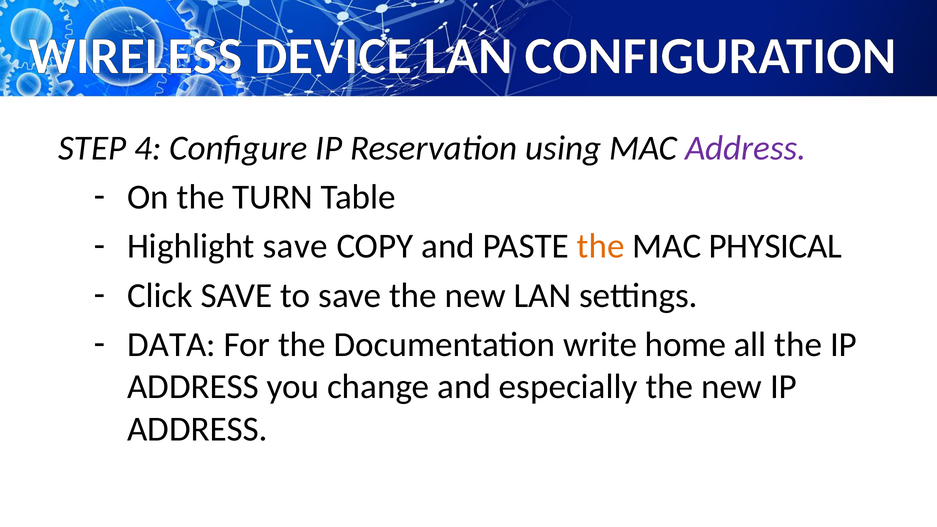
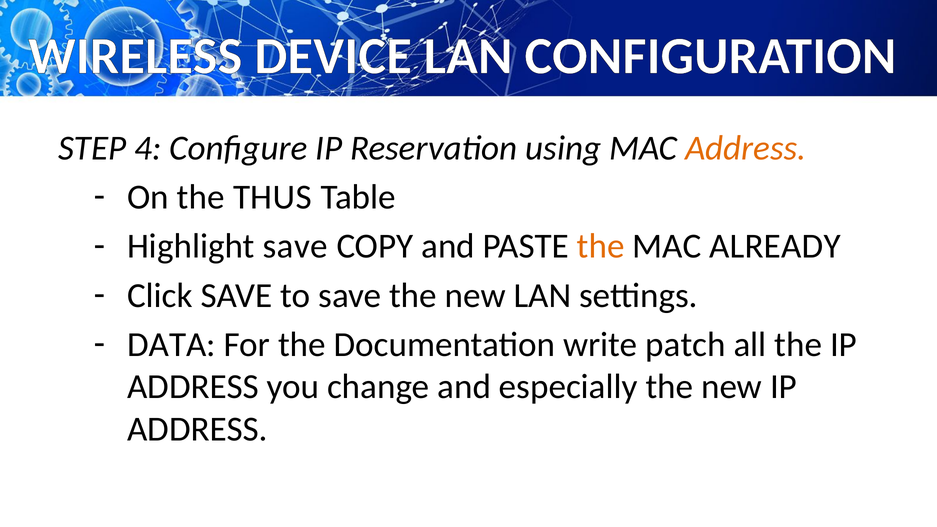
Address colour: purple -> orange (746, 148)
TURN: TURN -> THUS (272, 197)
PHYSICAL: PHYSICAL -> ALREADY (775, 246)
home: home -> patch (685, 345)
